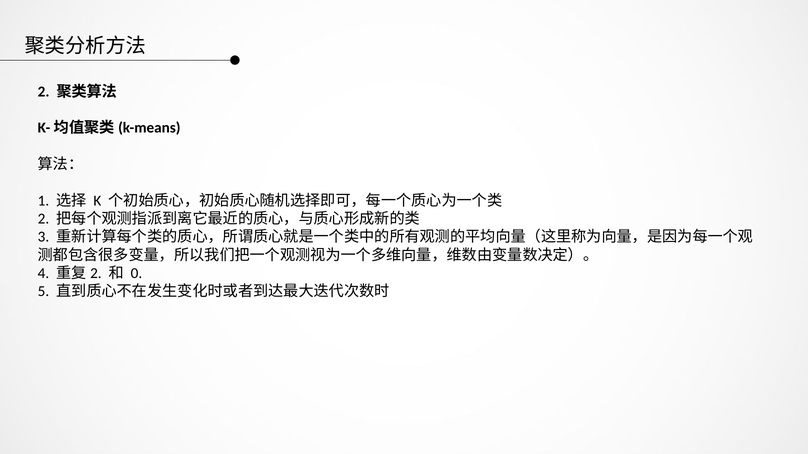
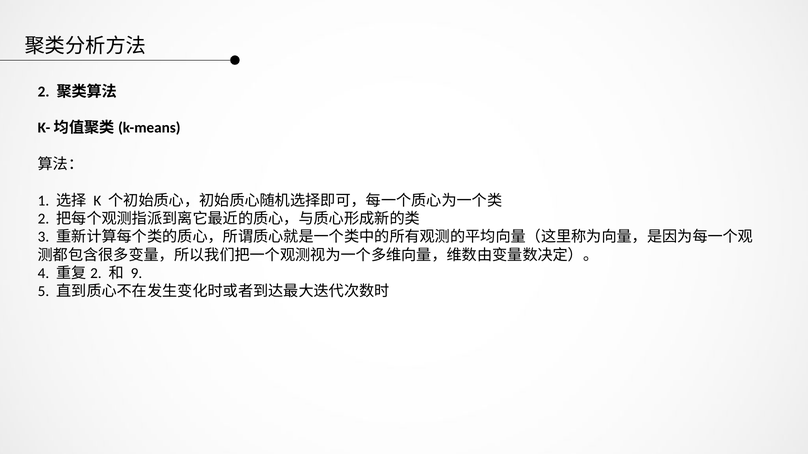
0: 0 -> 9 (136, 273)
